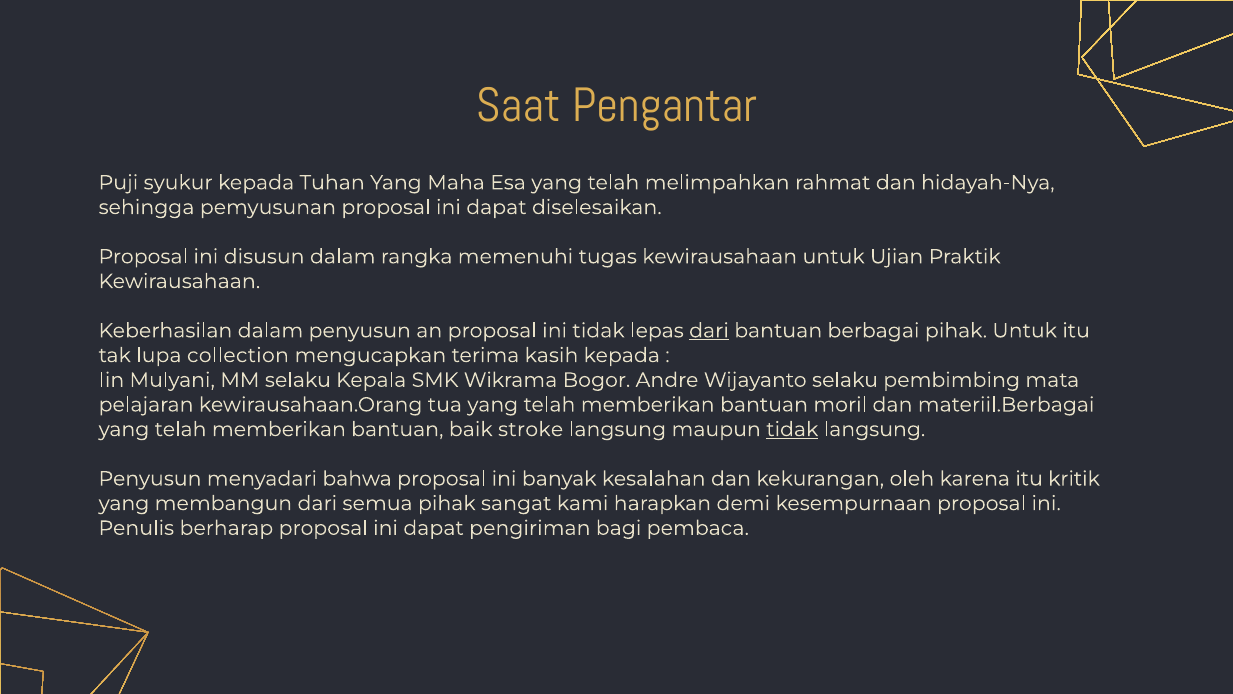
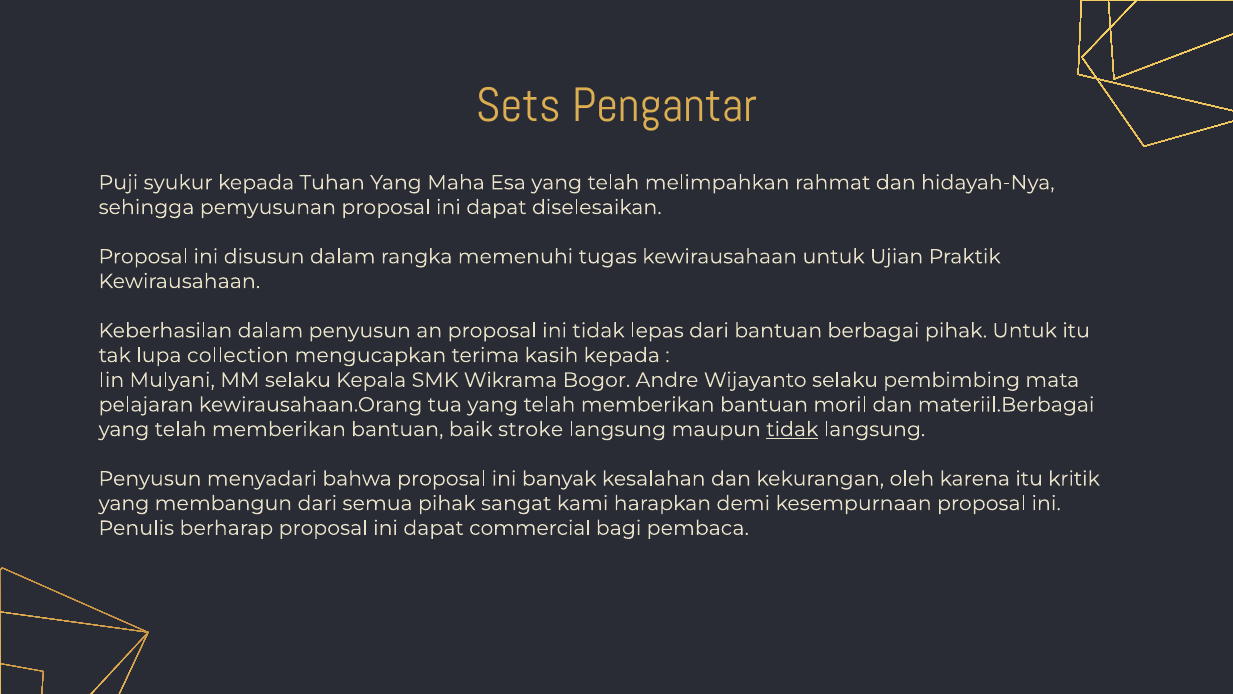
Saat: Saat -> Sets (518, 105)
dari underline: present -> none (709, 331)
pengiriman: pengiriman -> commercial (530, 528)
